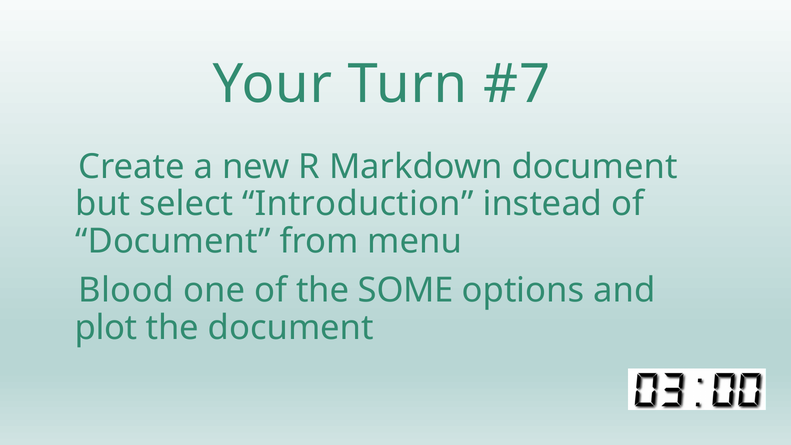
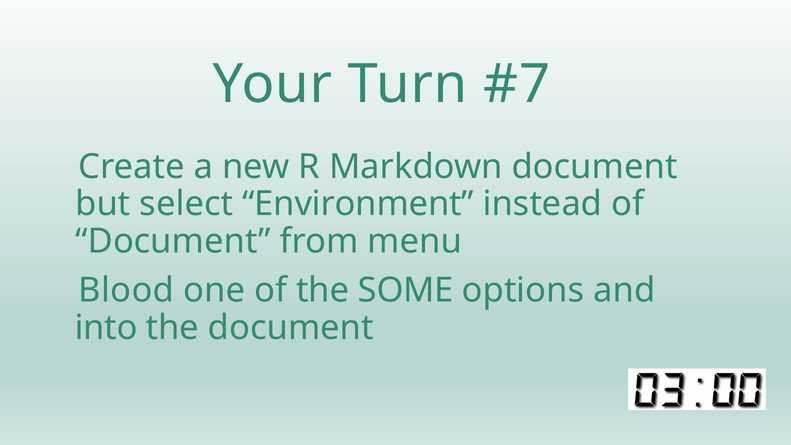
Introduction: Introduction -> Environment (358, 204)
plot: plot -> into (106, 328)
